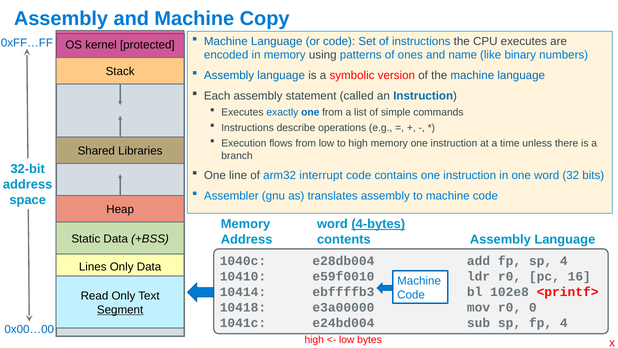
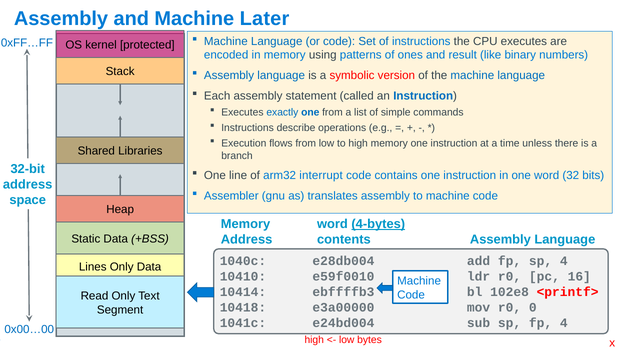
Copy: Copy -> Later (265, 18)
name: name -> result (463, 55)
Segment underline: present -> none (120, 310)
